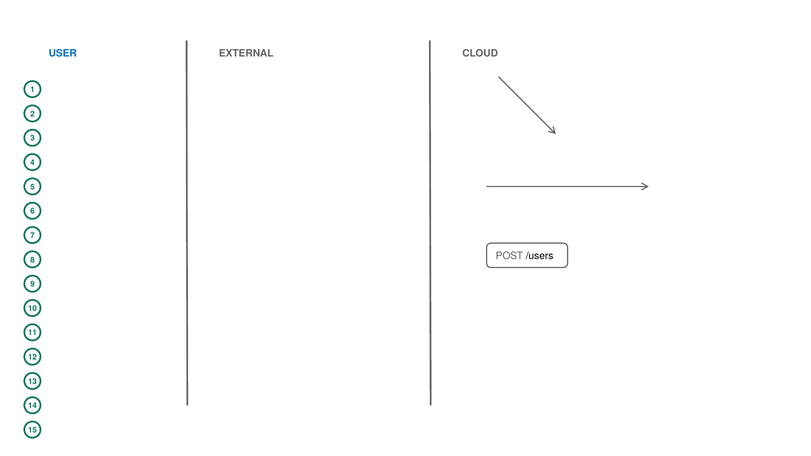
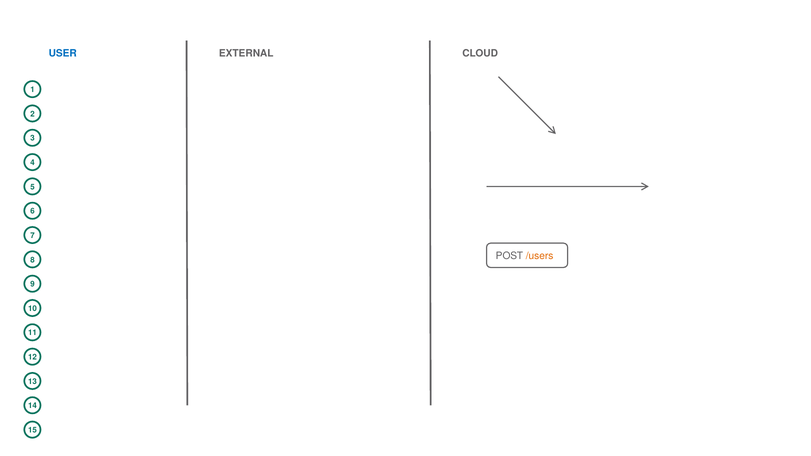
/users colour: black -> orange (540, 256)
